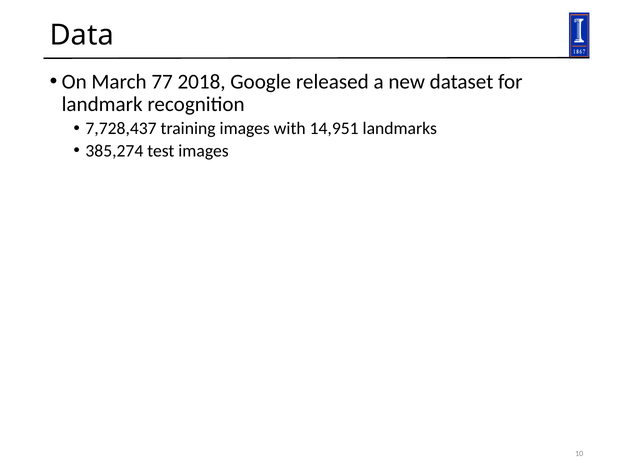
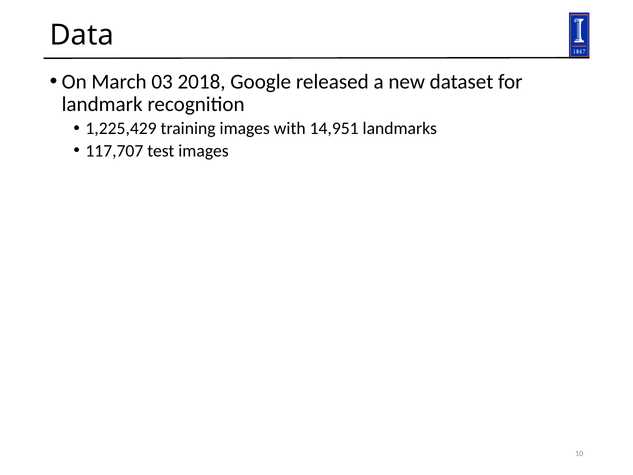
77: 77 -> 03 (162, 82)
7,728,437: 7,728,437 -> 1,225,429 (121, 129)
385,274: 385,274 -> 117,707 (114, 151)
